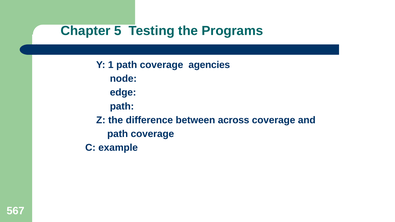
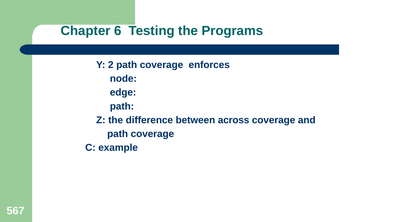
5: 5 -> 6 (118, 31)
1: 1 -> 2 (111, 65)
agencies: agencies -> enforces (209, 65)
